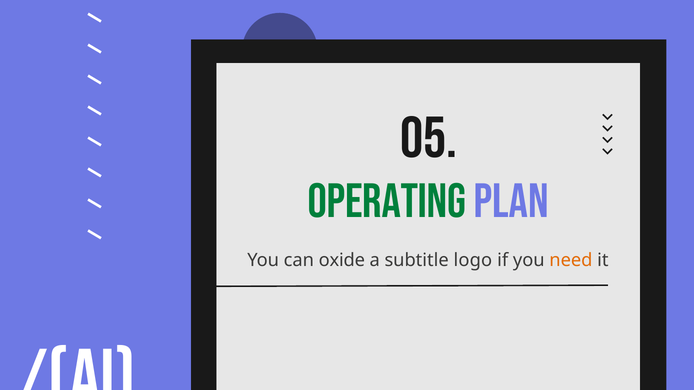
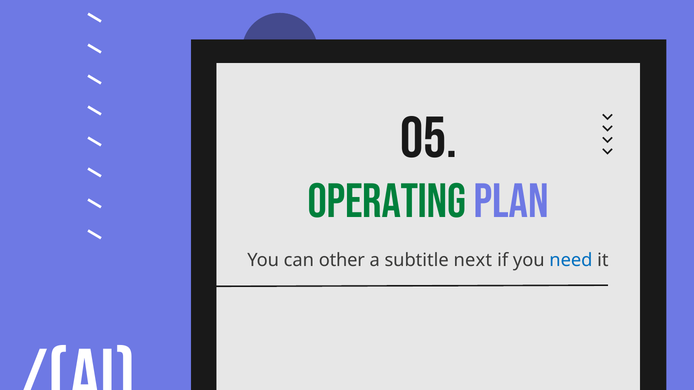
oxide: oxide -> other (342, 260)
logo: logo -> next (473, 260)
need colour: orange -> blue (571, 260)
